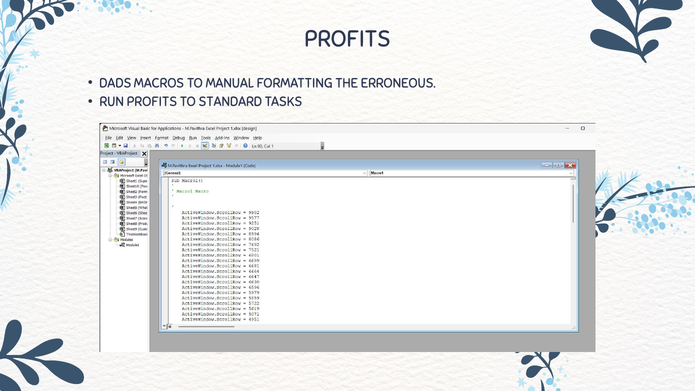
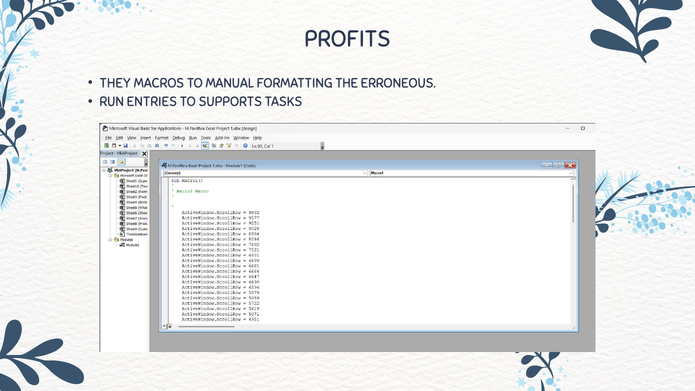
DADS: DADS -> THEY (115, 83)
RUN PROFITS: PROFITS -> ENTRIES (152, 102)
STANDARD: STANDARD -> SUPPORTS (230, 102)
